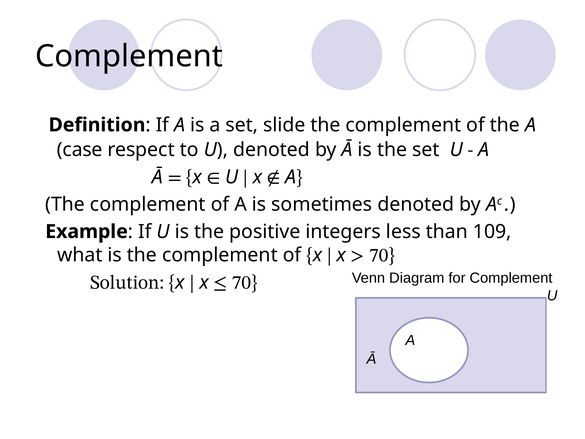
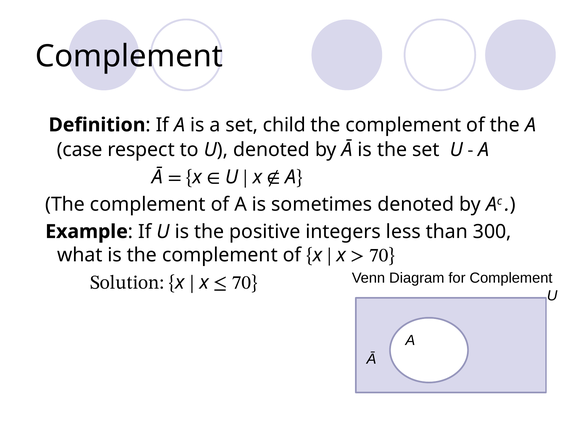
slide: slide -> child (284, 125)
109: 109 -> 300 (492, 231)
